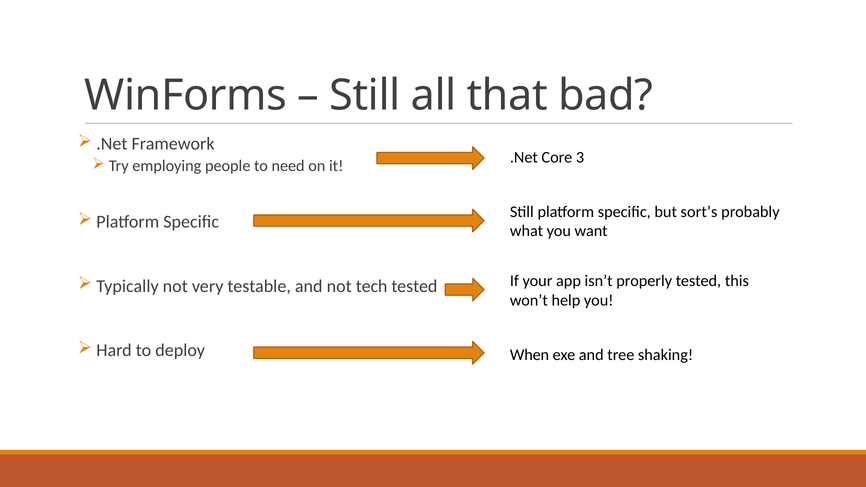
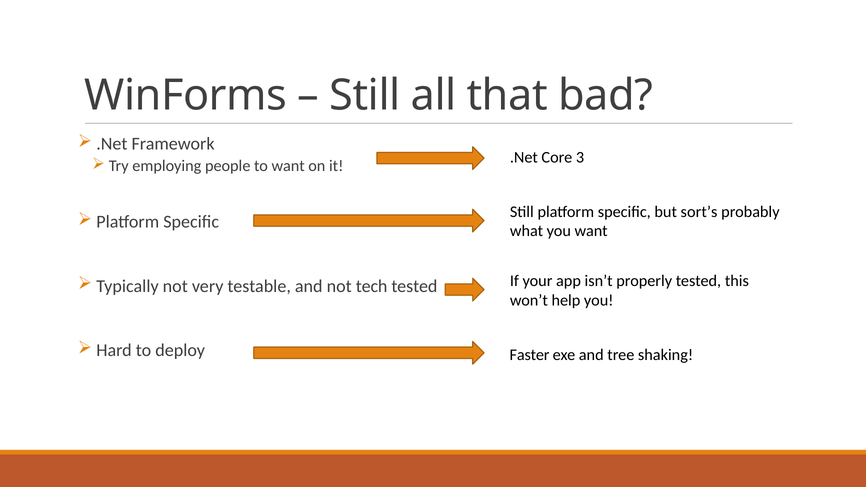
to need: need -> want (288, 166)
When: When -> Faster (530, 355)
